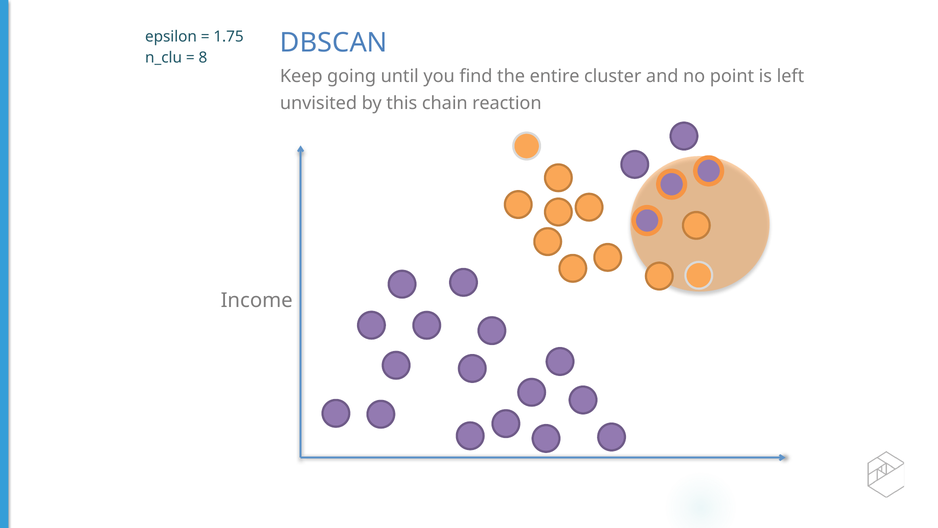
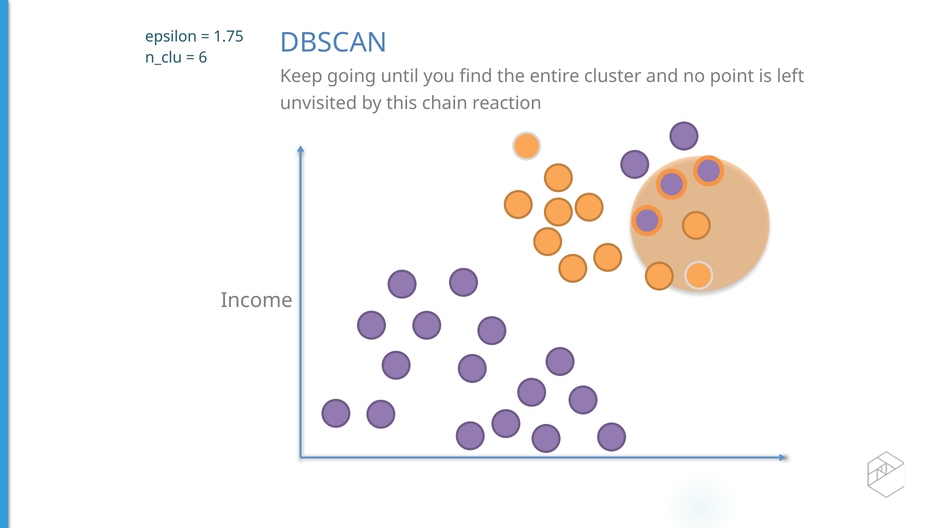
8: 8 -> 6 (203, 58)
